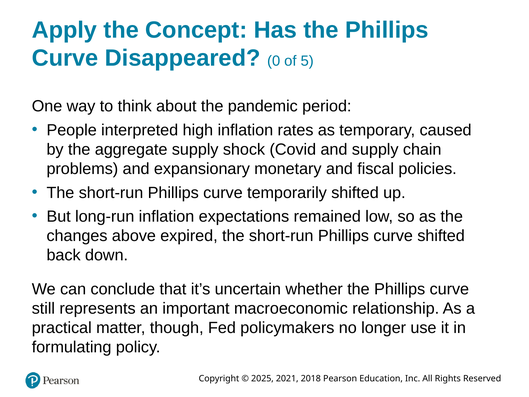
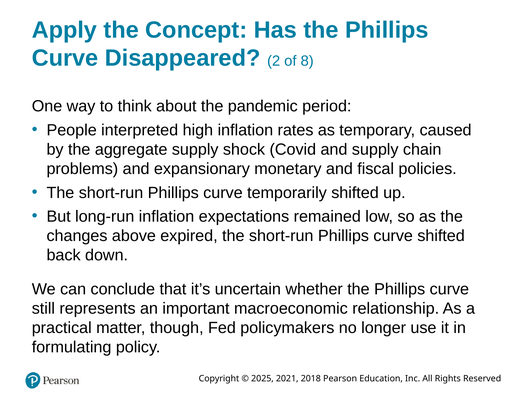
0: 0 -> 2 (274, 61)
5: 5 -> 8 (307, 61)
